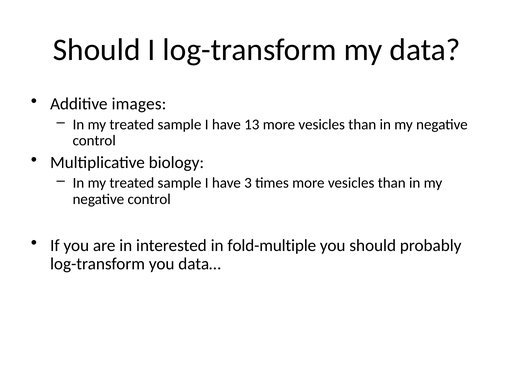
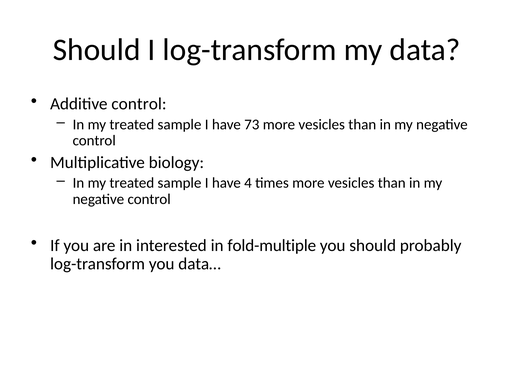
Additive images: images -> control (139, 104)
13: 13 -> 73 (252, 125)
3: 3 -> 4 (248, 183)
